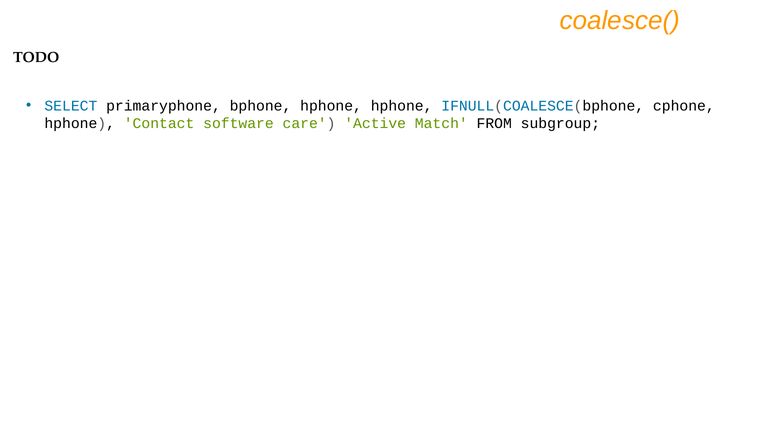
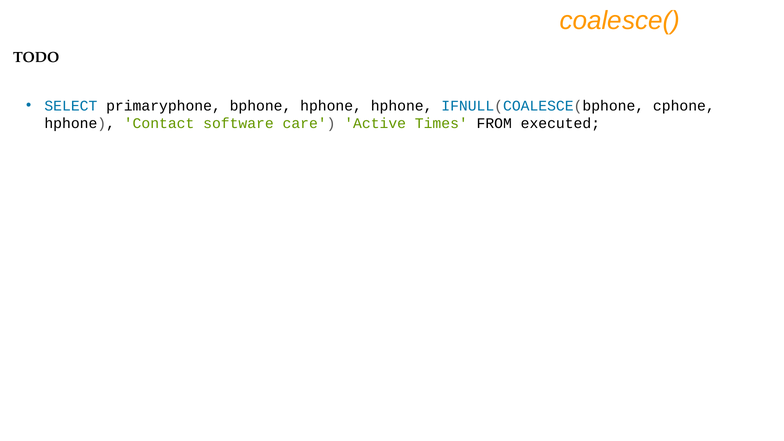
Match: Match -> Times (441, 124)
subgroup: subgroup -> executed (560, 124)
